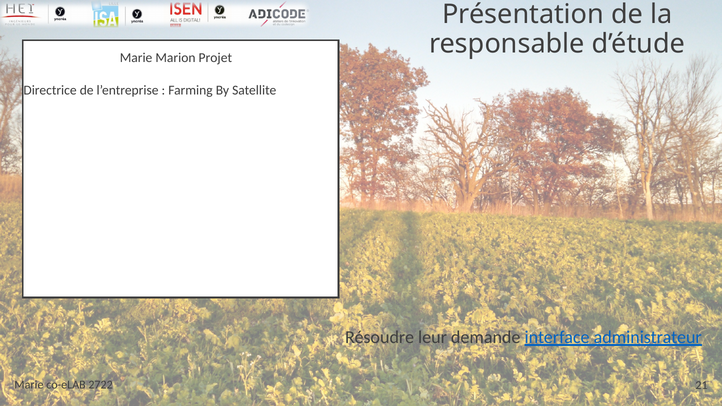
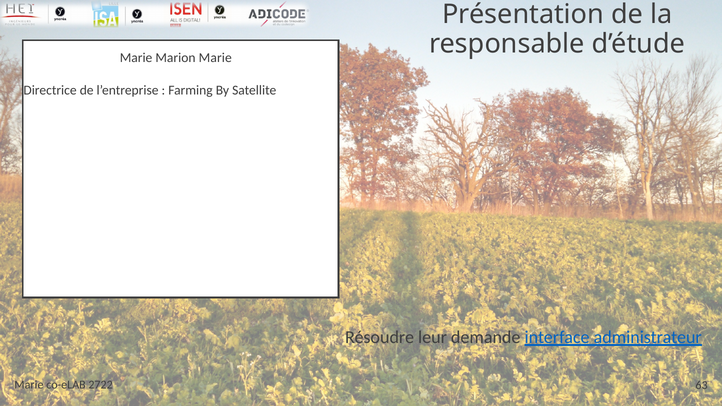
Marion Projet: Projet -> Marie (215, 58)
21: 21 -> 63 (702, 385)
